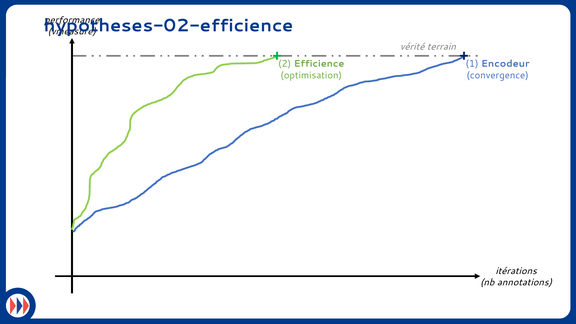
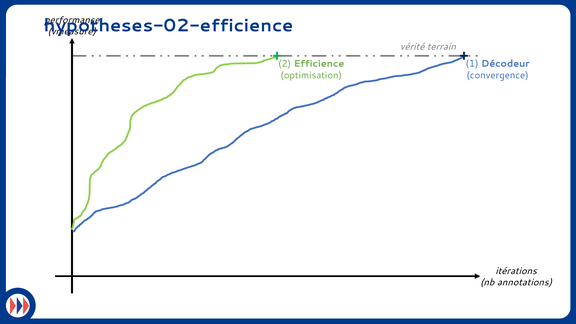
Encodeur: Encodeur -> Décodeur (505, 64)
